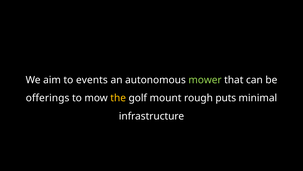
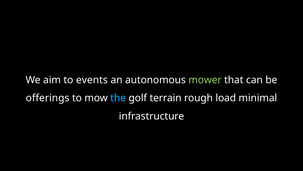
the colour: yellow -> light blue (118, 98)
mount: mount -> terrain (166, 98)
puts: puts -> load (226, 98)
